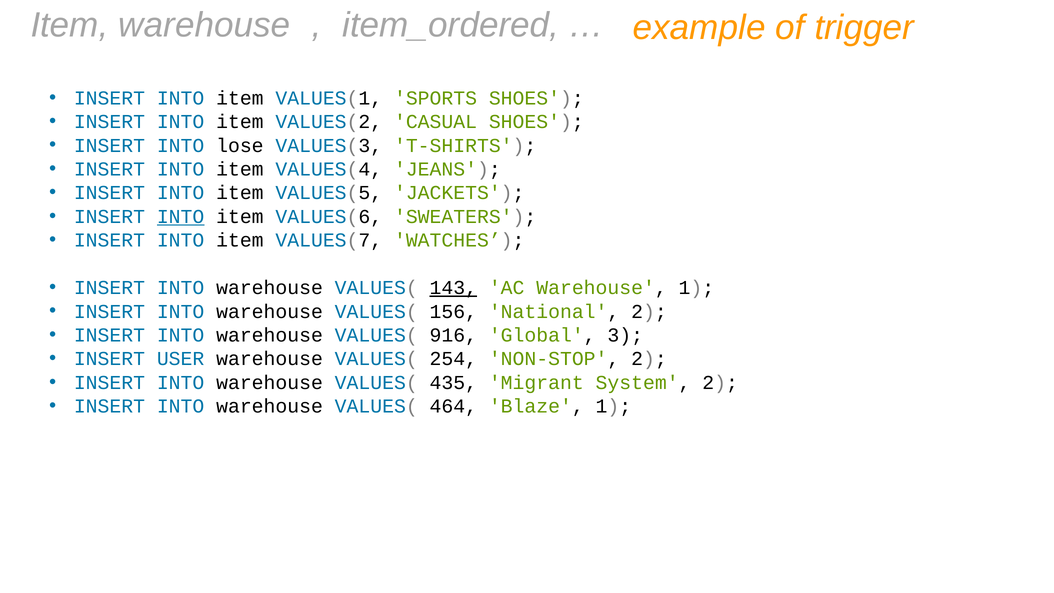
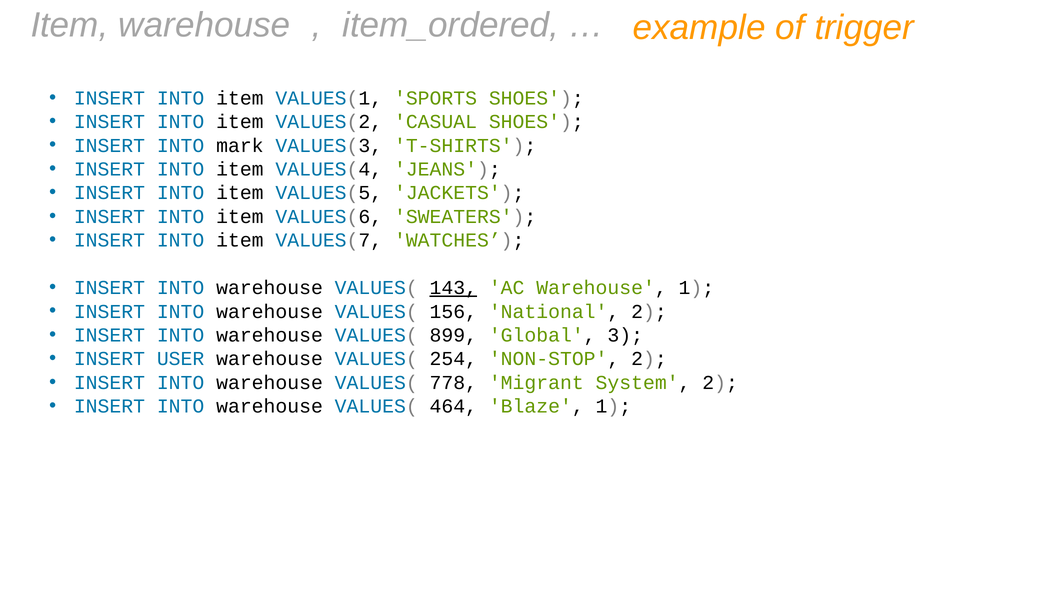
lose: lose -> mark (240, 145)
INTO underline: present -> none (181, 217)
916: 916 -> 899 (453, 335)
435: 435 -> 778 (453, 383)
